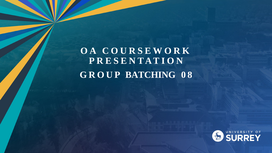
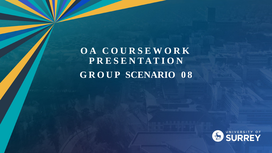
BATCHING: BATCHING -> SCENARIO (150, 75)
